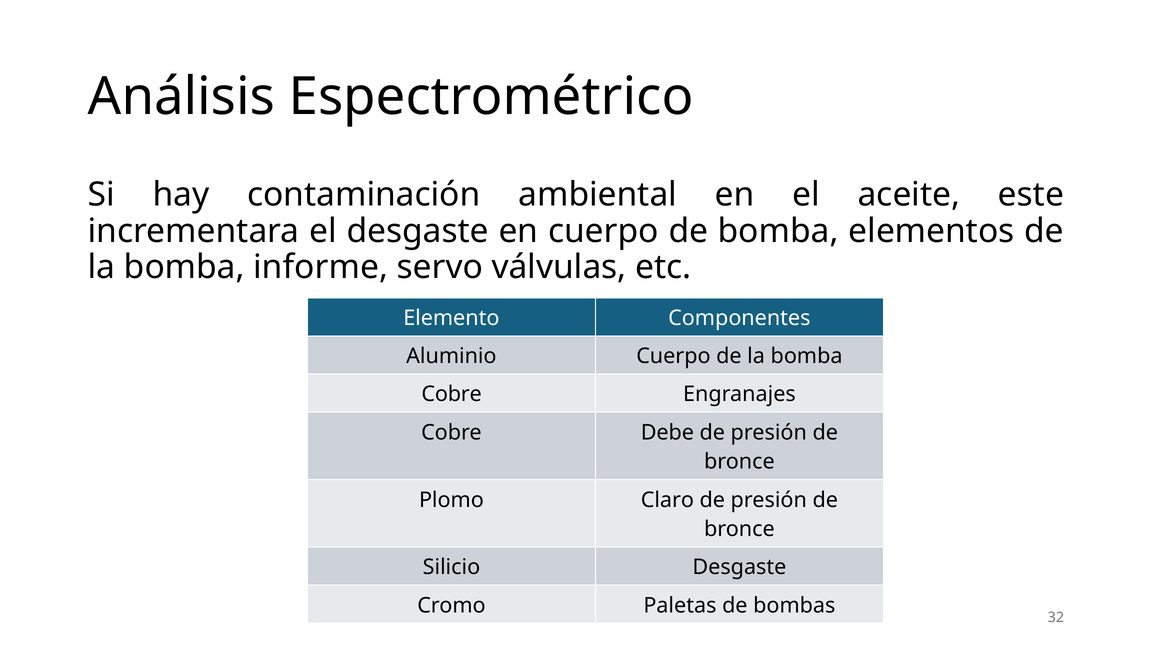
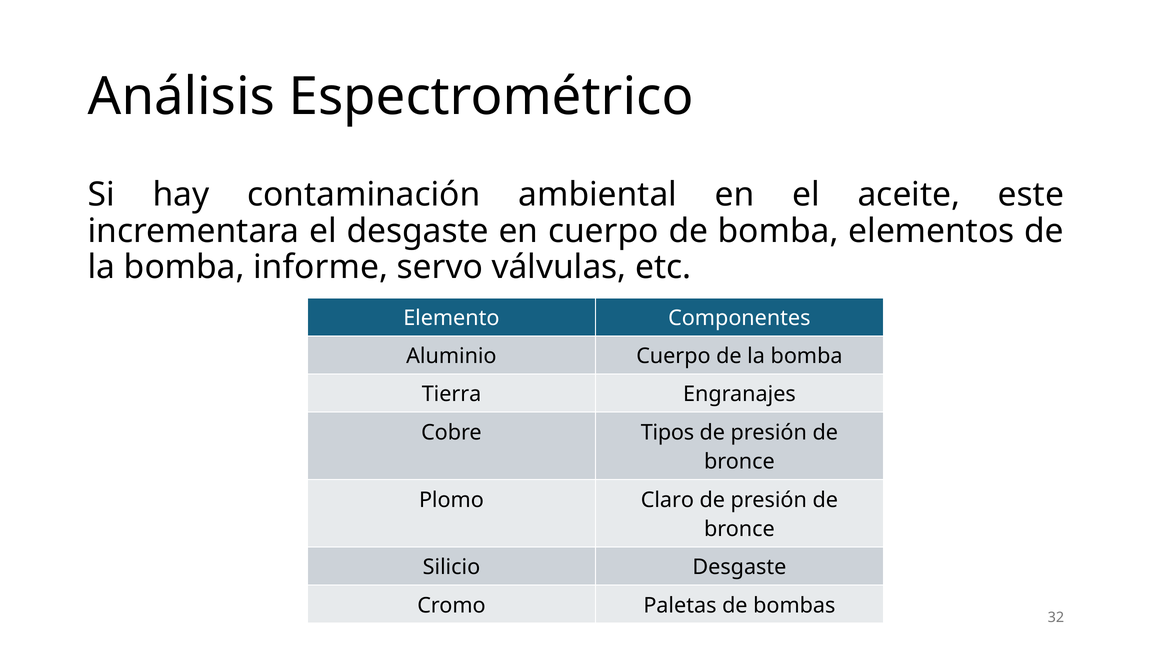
Cobre: Cobre -> Tierra (452, 394)
Debe: Debe -> Tipos (667, 432)
